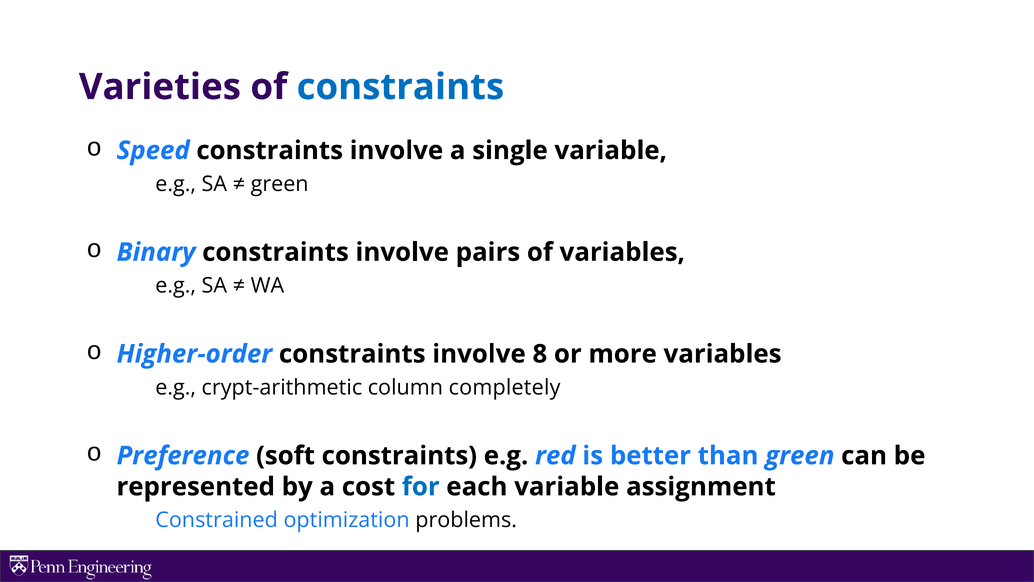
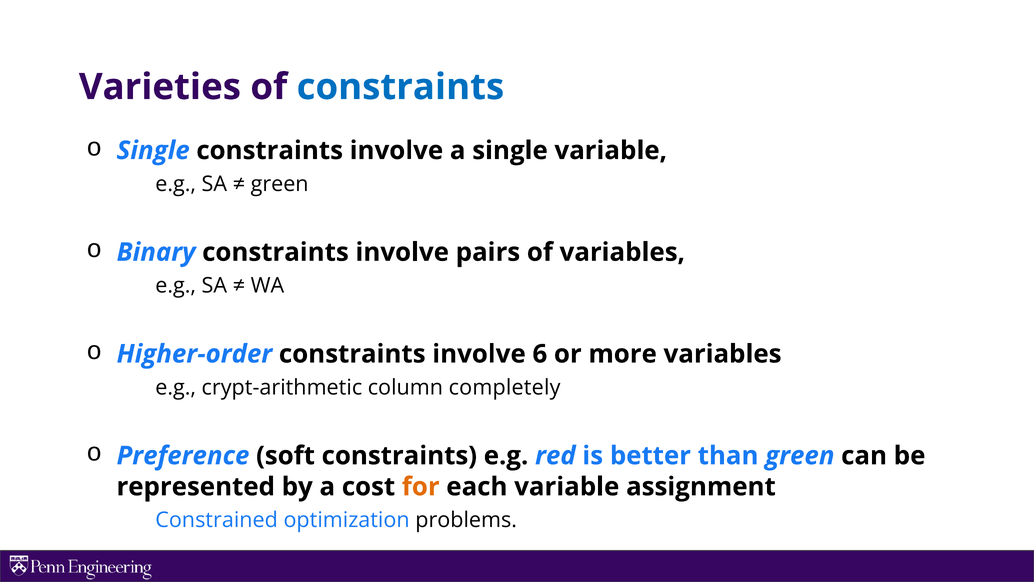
Speed: Speed -> Single (153, 150)
8: 8 -> 6 (540, 354)
for colour: blue -> orange (421, 487)
